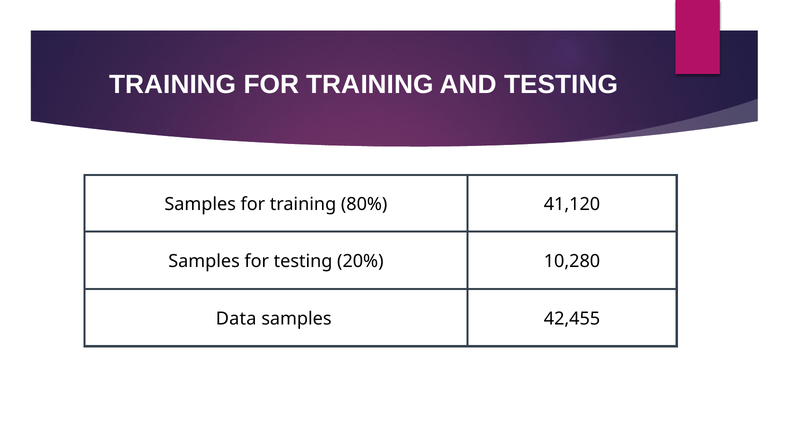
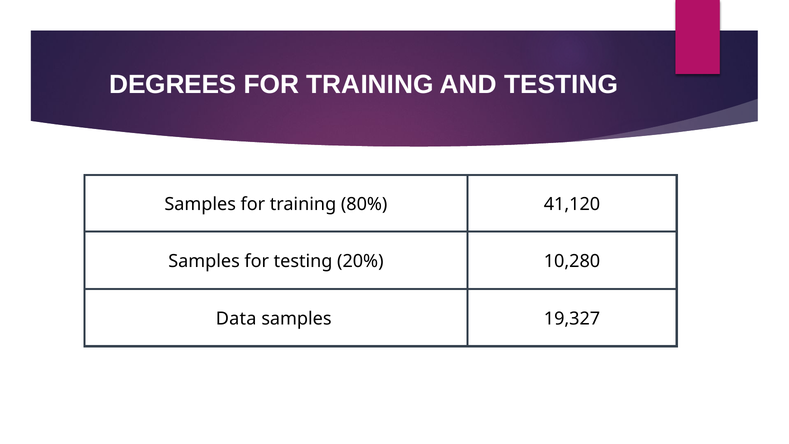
TRAINING: TRAINING -> DEGREES (173, 85)
42,455: 42,455 -> 19,327 (572, 318)
